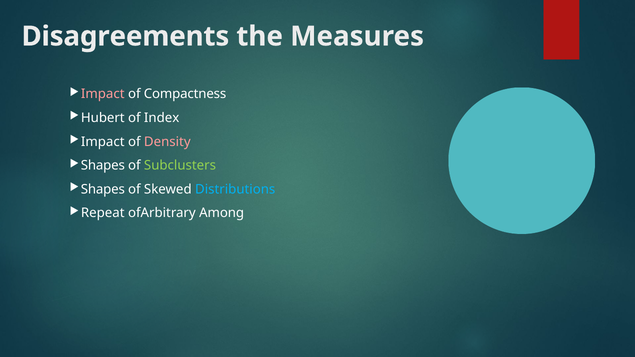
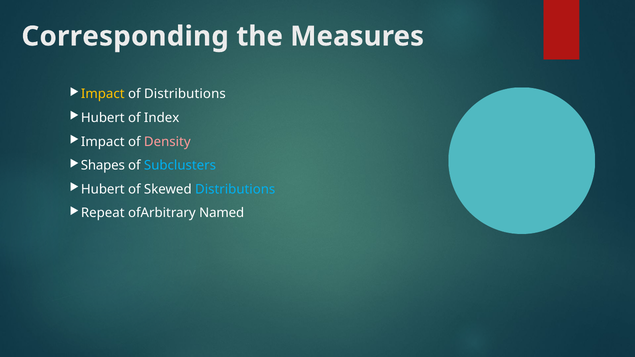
Disagreements: Disagreements -> Corresponding (125, 36)
Impact colour: pink -> yellow (103, 94)
of Compactness: Compactness -> Distributions (185, 94)
Subclusters colour: light green -> light blue (180, 166)
Shapes: Shapes -> Hubert (103, 189)
Among: Among -> Named (222, 213)
